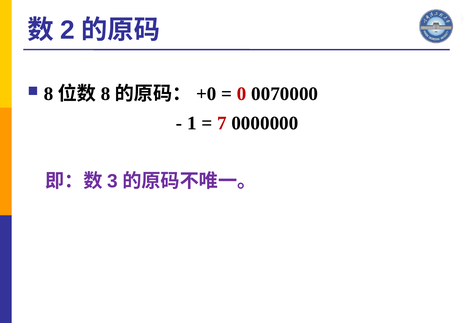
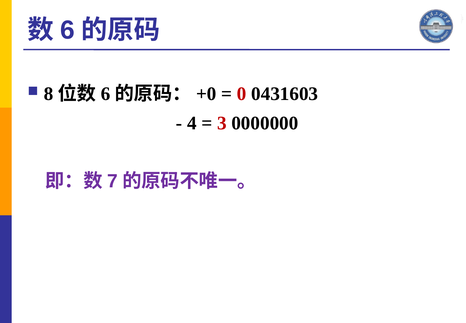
2: 2 -> 6 (68, 30)
8: 8 -> 6 (106, 94)
0070000: 0070000 -> 0431603 (285, 94)
1: 1 -> 4 (192, 123)
7: 7 -> 3 (222, 123)
3: 3 -> 7 (112, 181)
